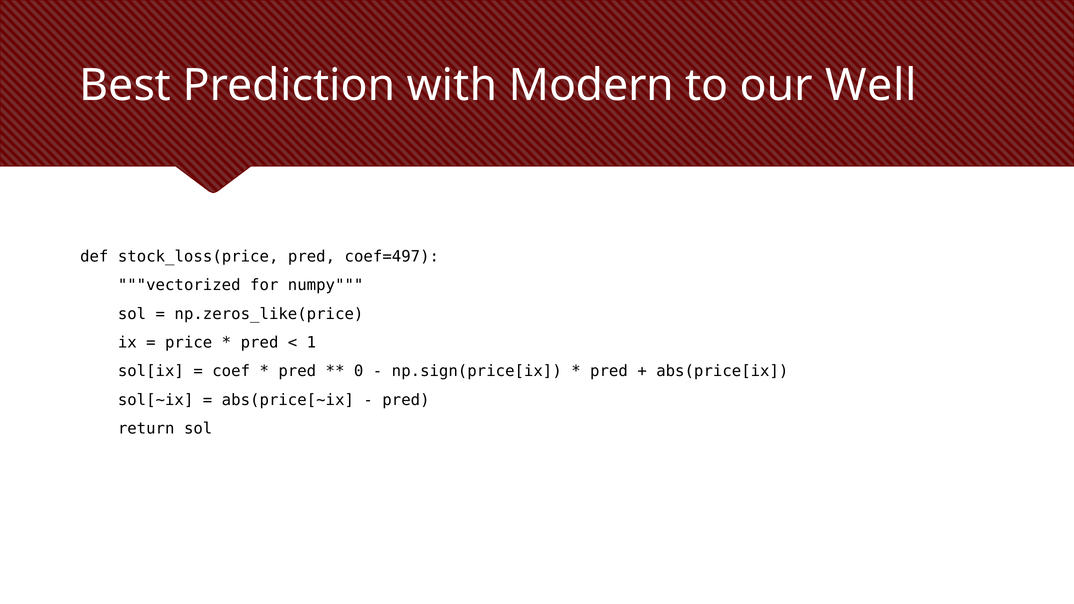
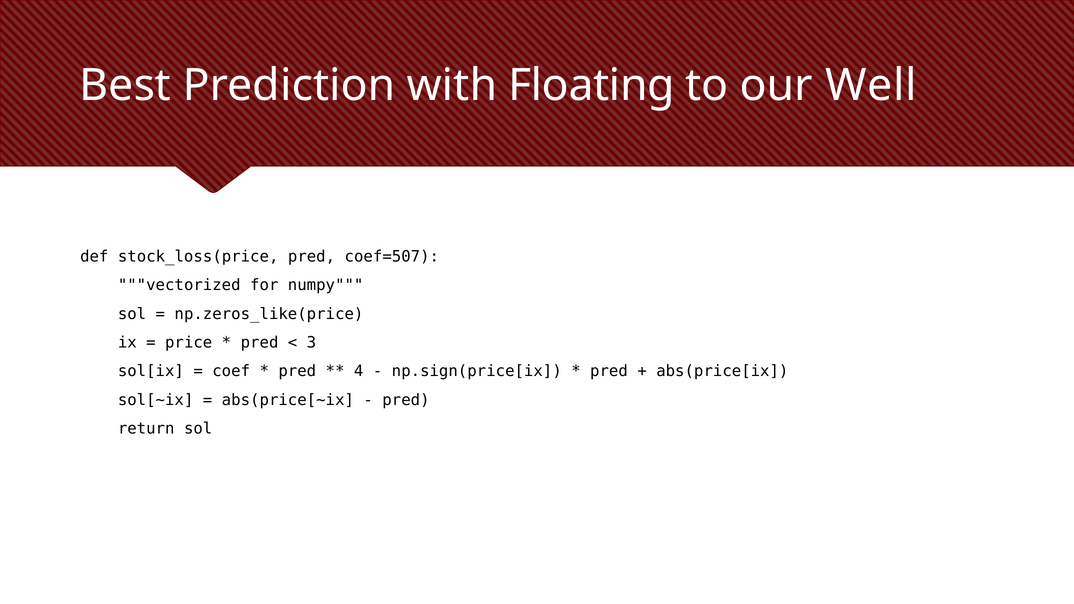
Modern: Modern -> Floating (591, 85)
coef=497: coef=497 -> coef=507 (392, 257)
1: 1 -> 3 (311, 343)
0: 0 -> 4 (359, 371)
